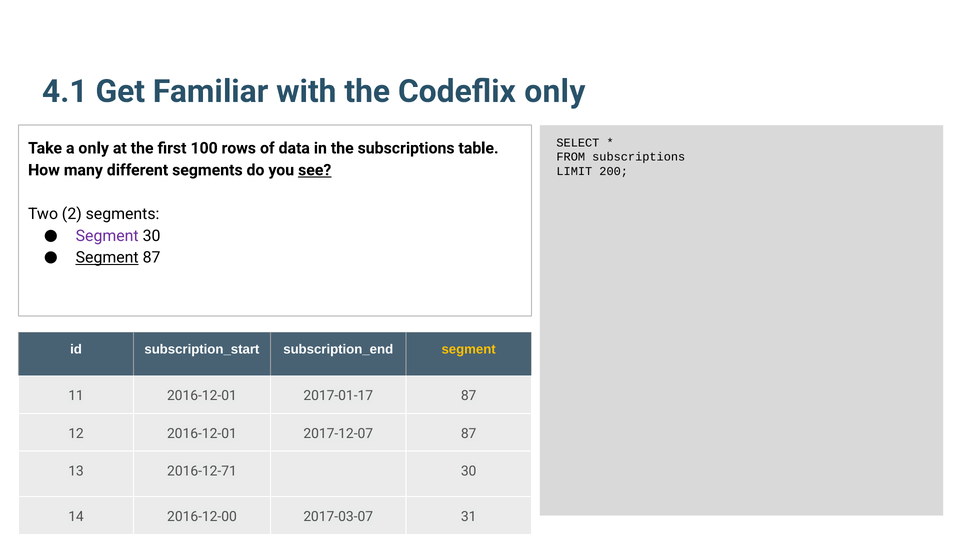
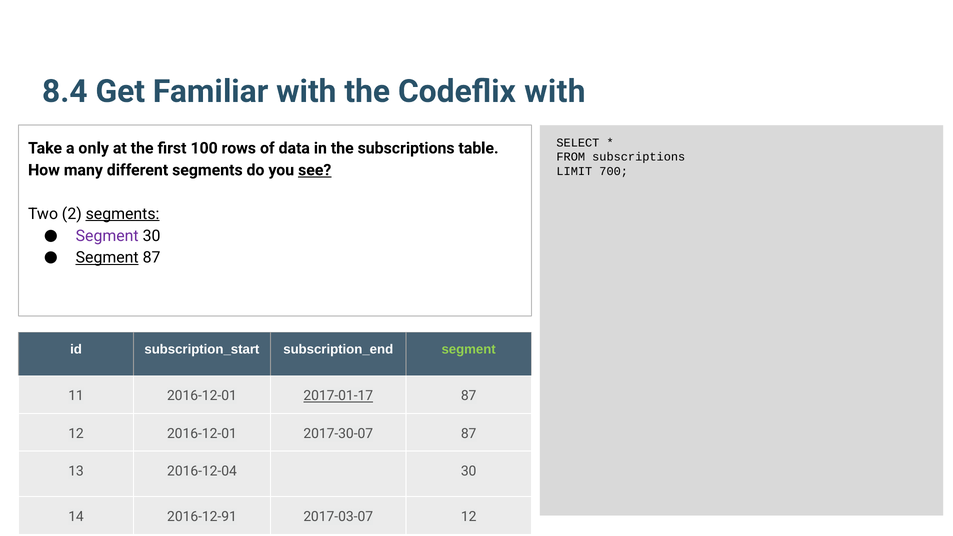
4.1: 4.1 -> 8.4 (65, 91)
Codeflix only: only -> with (555, 91)
200: 200 -> 700 (614, 171)
segments underline: none -> present (123, 214)
segment colour: yellow -> light green (469, 349)
2017-01-17 underline: none -> present (338, 396)
2017-12-07: 2017-12-07 -> 2017-30-07 (338, 434)
2016-12-71: 2016-12-71 -> 2016-12-04 (202, 471)
2016-12-00: 2016-12-00 -> 2016-12-91 (202, 517)
2017-03-07 31: 31 -> 12 (469, 517)
